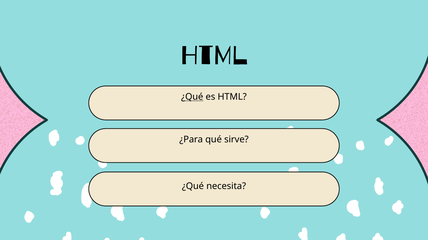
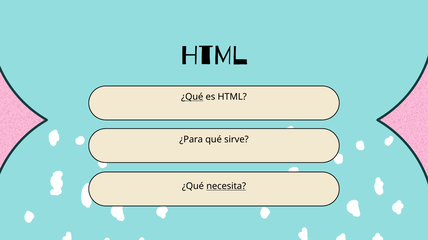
necesita underline: none -> present (226, 187)
